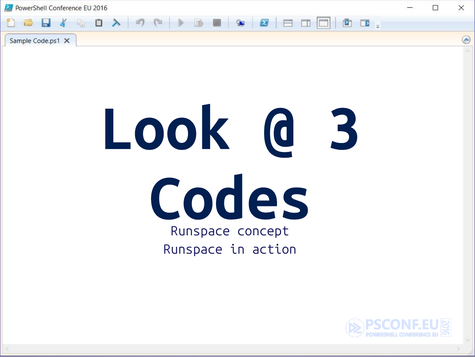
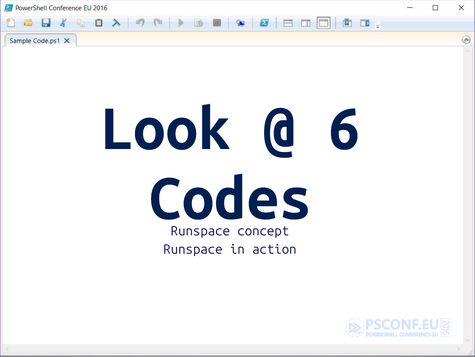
3: 3 -> 6 (344, 130)
